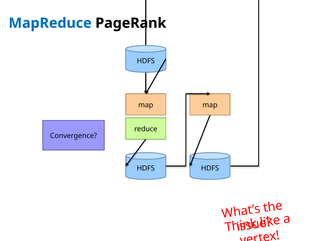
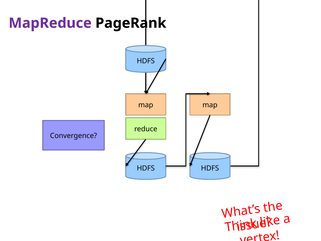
MapReduce colour: blue -> purple (50, 23)
